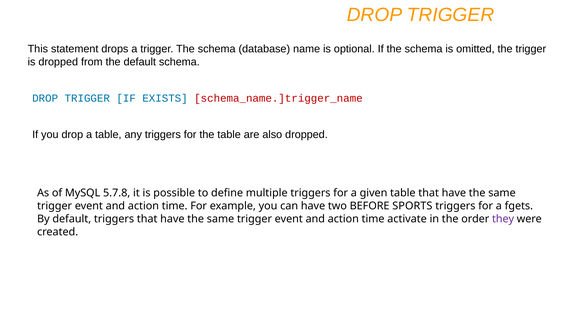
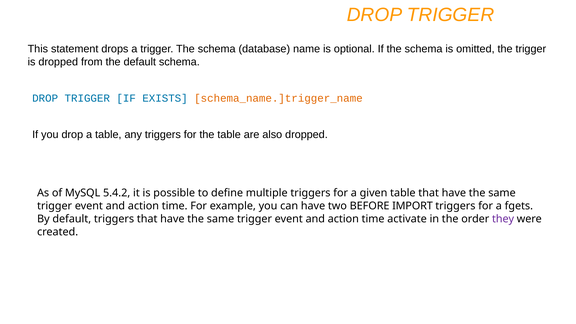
schema_name.]trigger_name colour: red -> orange (278, 98)
5.7.8: 5.7.8 -> 5.4.2 (117, 193)
SPORTS: SPORTS -> IMPORT (412, 206)
